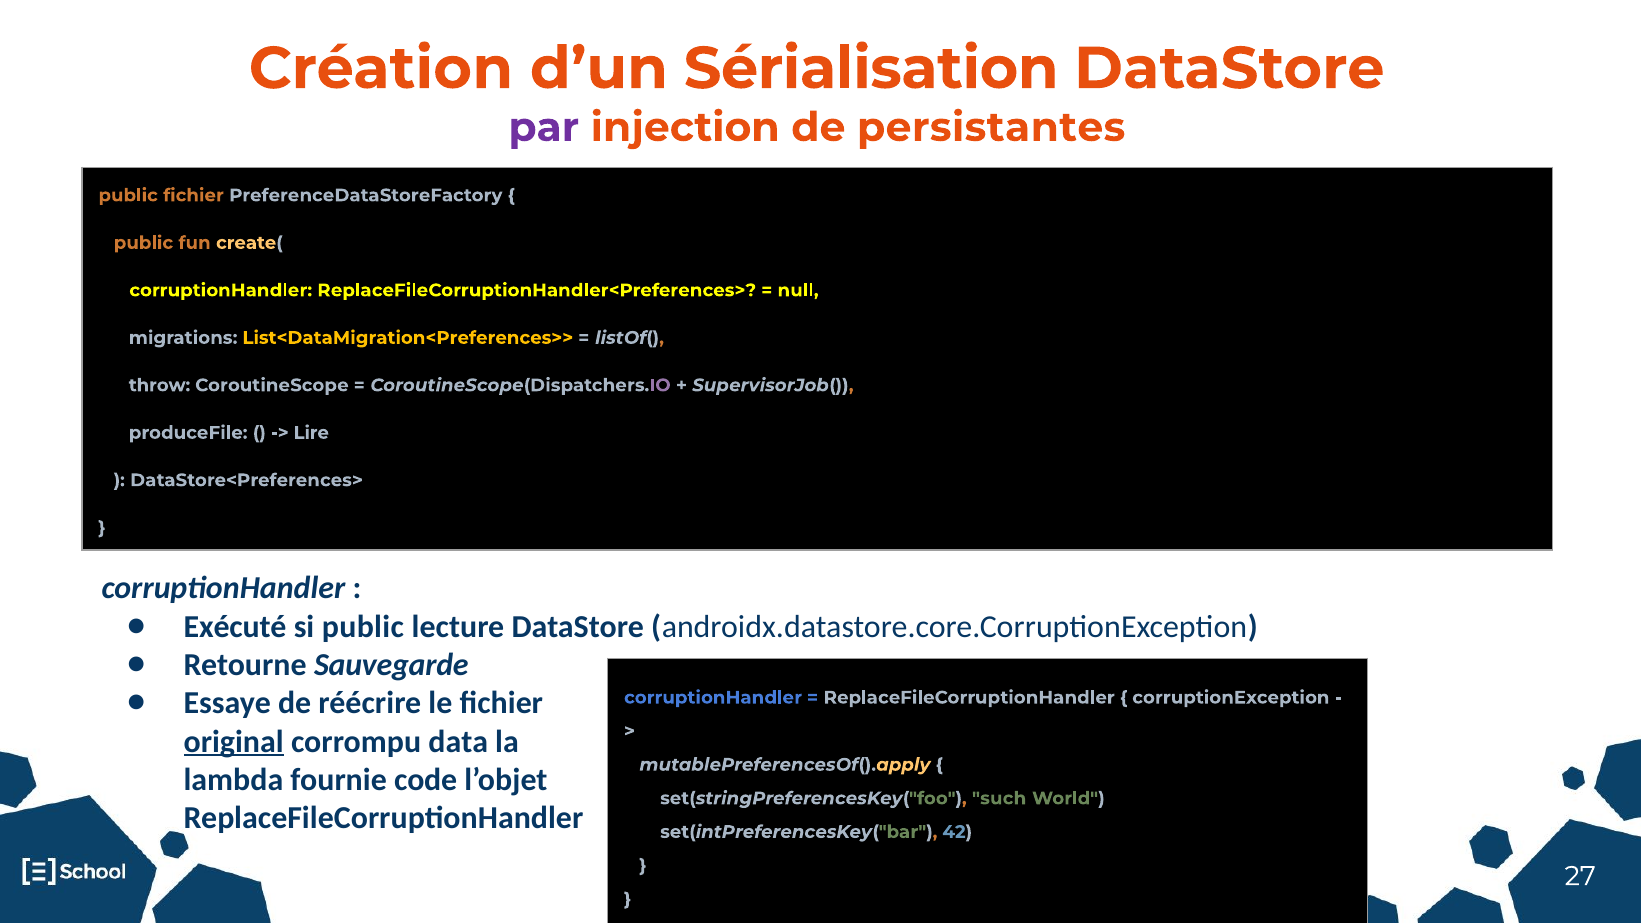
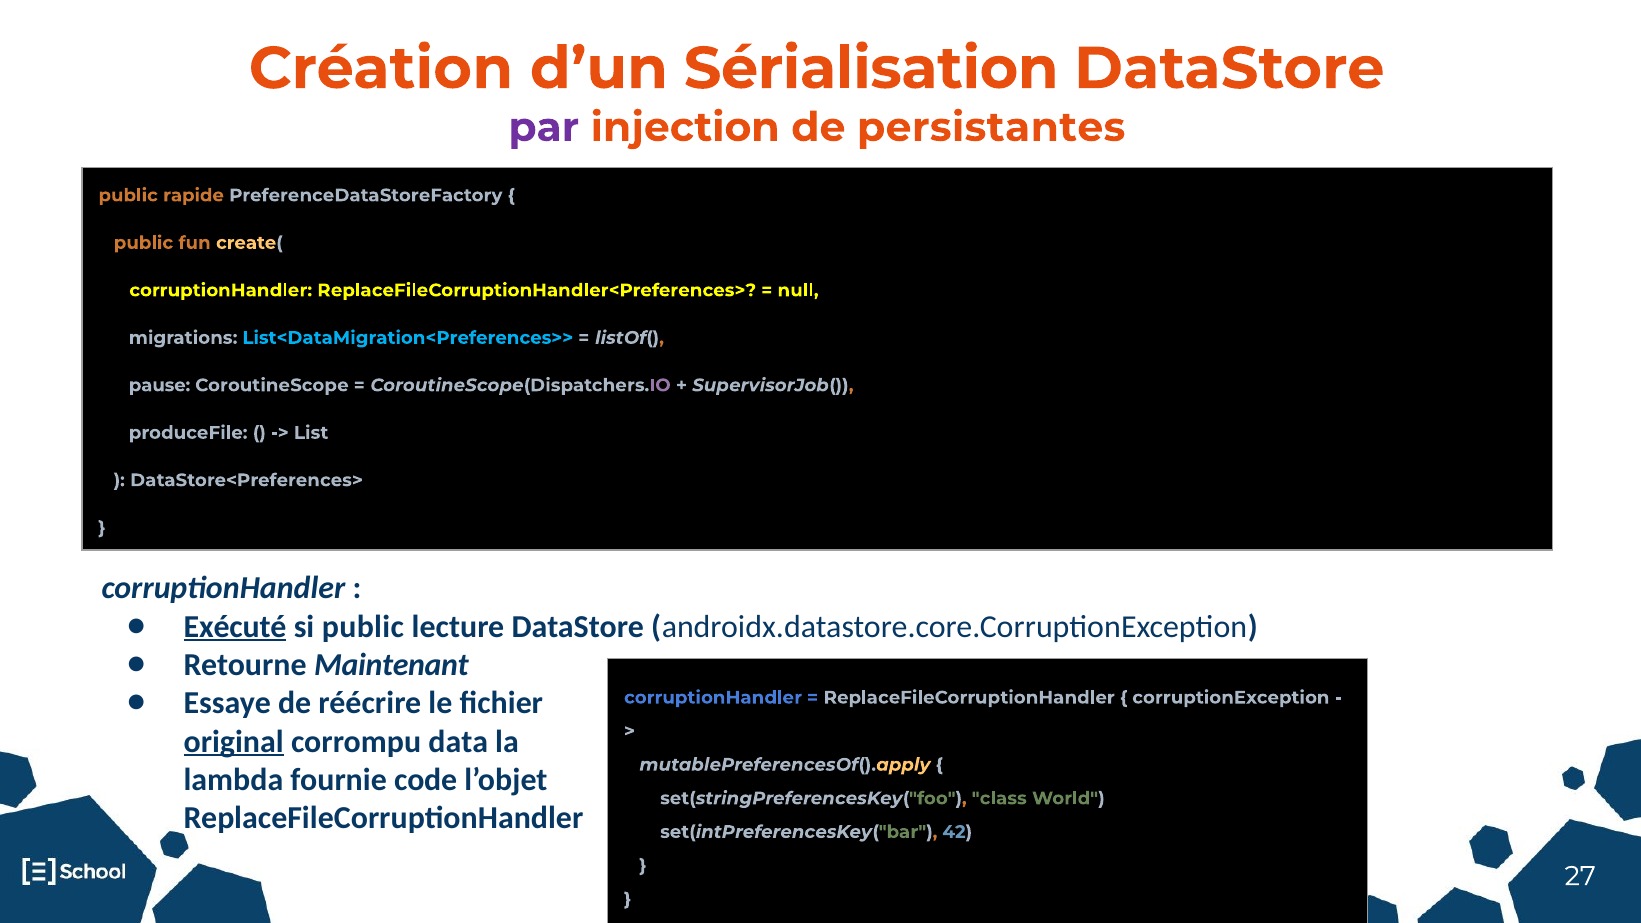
public fichier: fichier -> rapide (194, 195)
List<DataMigration<Preferences>> colour: yellow -> light blue (408, 338)
throw: throw -> pause (160, 385)
Lire: Lire -> List (311, 433)
Exécuté underline: none -> present (235, 627)
Sauvegarde: Sauvegarde -> Maintenant (391, 665)
such: such -> class (999, 798)
